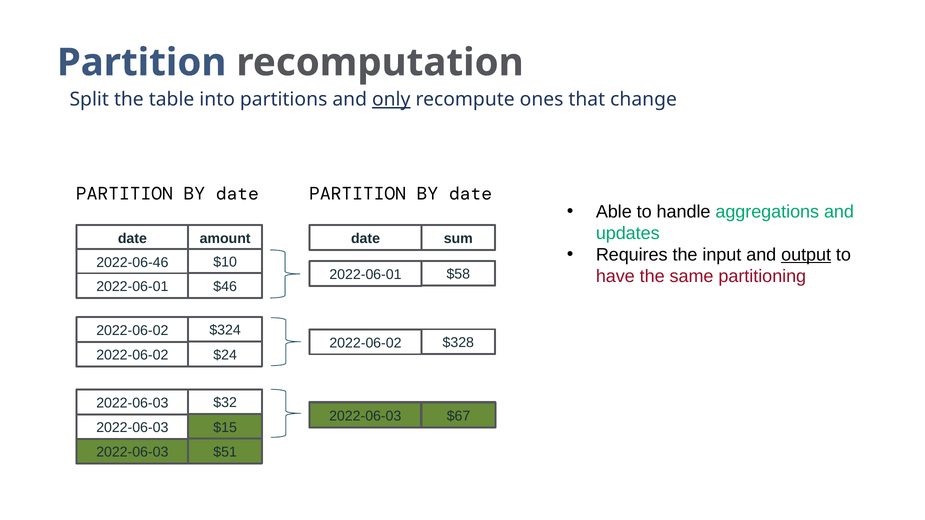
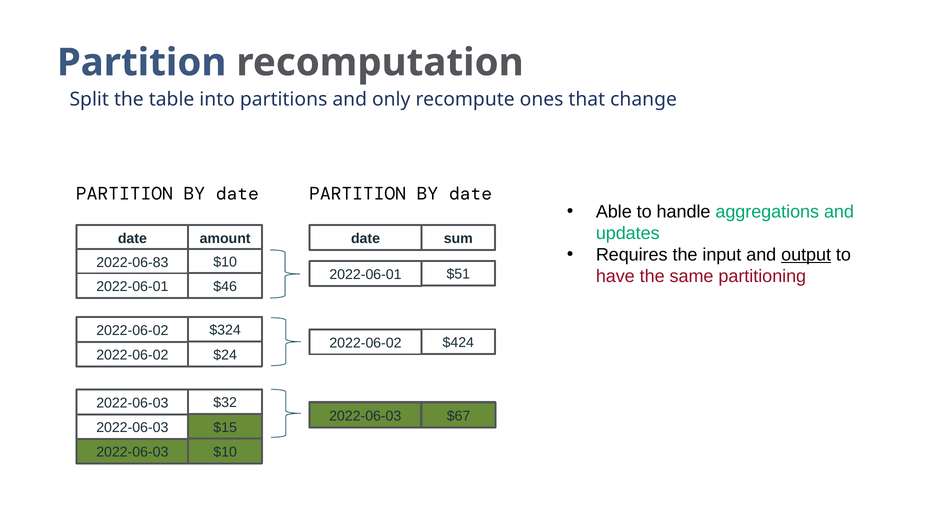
only underline: present -> none (391, 99)
2022-06-46: 2022-06-46 -> 2022-06-83 (132, 263)
$58: $58 -> $51 (458, 274)
$328: $328 -> $424 (458, 343)
2022-06-03 $51: $51 -> $10 (225, 452)
